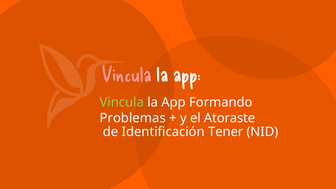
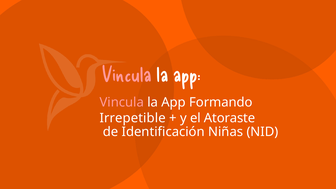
Vincula colour: light green -> pink (122, 102)
Problemas: Problemas -> Irrepetible (133, 118)
Tener: Tener -> Niñas (226, 132)
